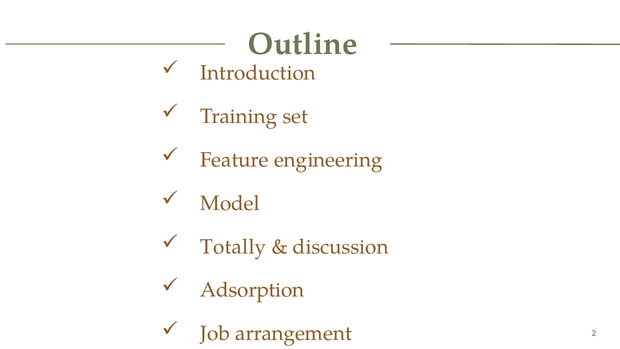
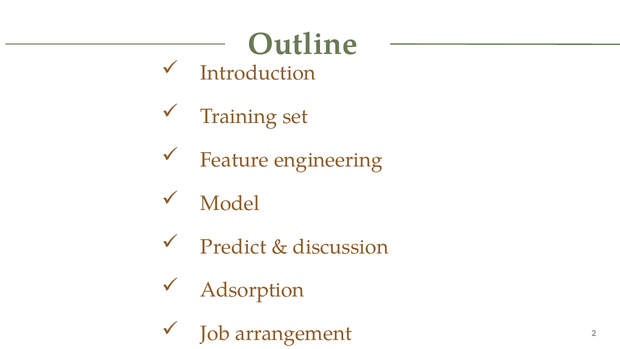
Totally: Totally -> Predict (233, 247)
